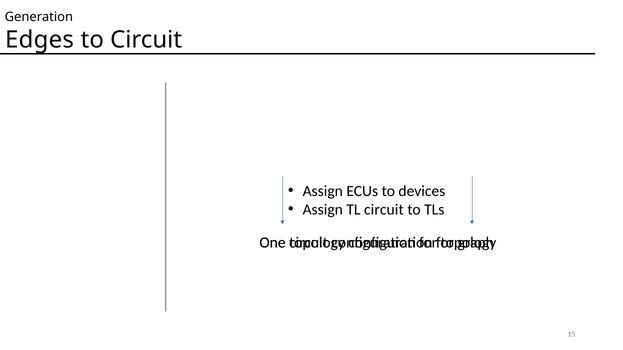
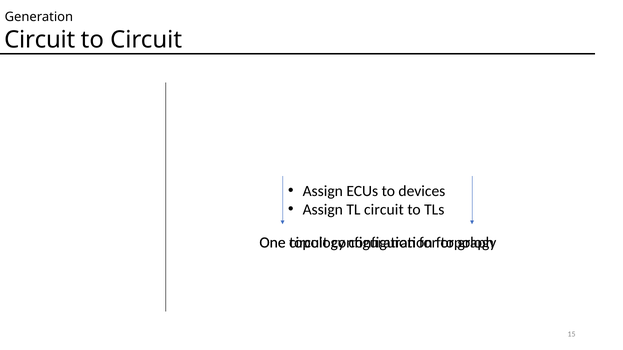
Edges: Edges -> Circuit (40, 40)
